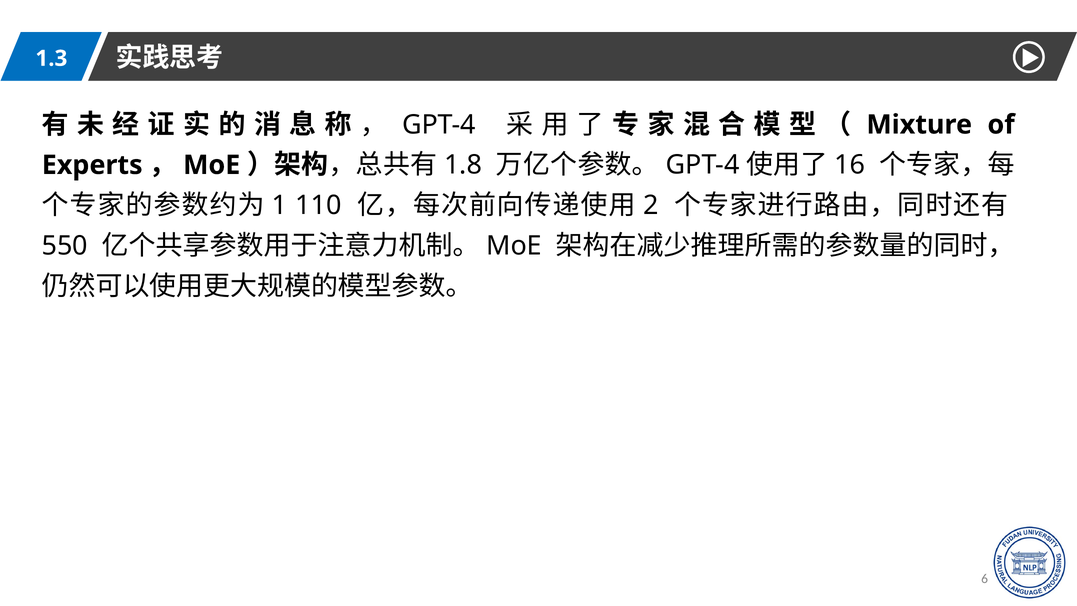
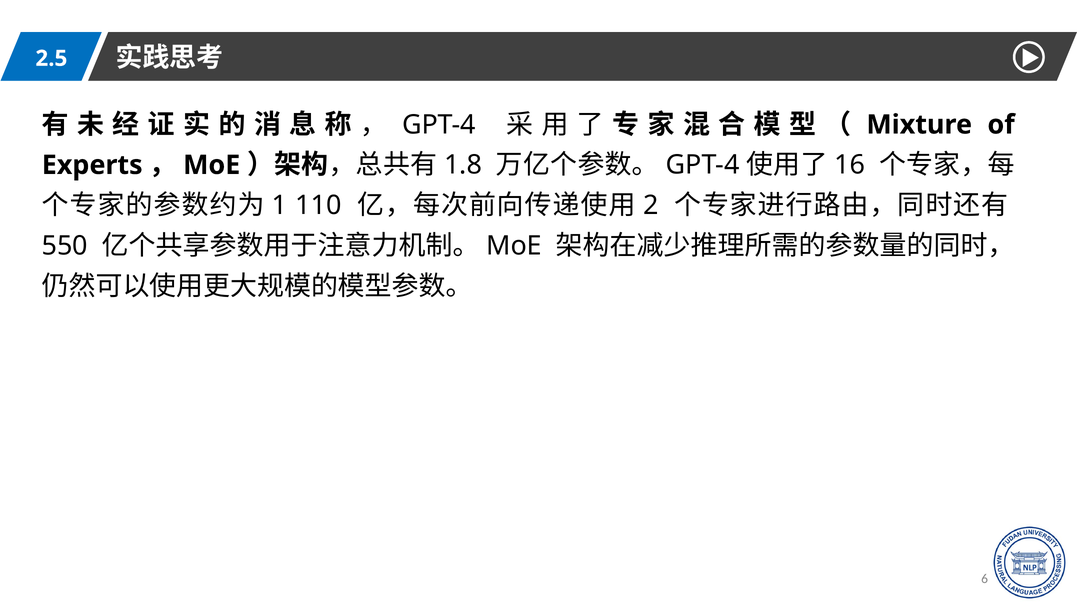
1.3: 1.3 -> 2.5 (51, 58)
